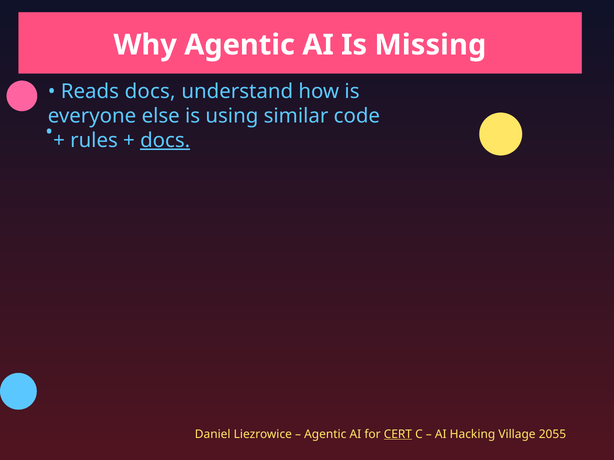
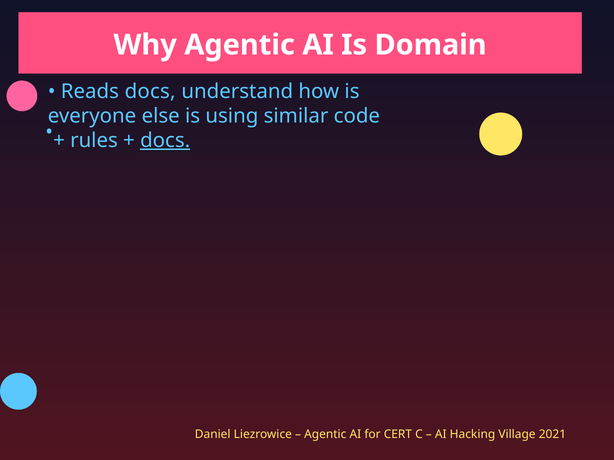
Missing: Missing -> Domain (431, 45)
CERT underline: present -> none (398, 435)
2055: 2055 -> 2021 (552, 435)
